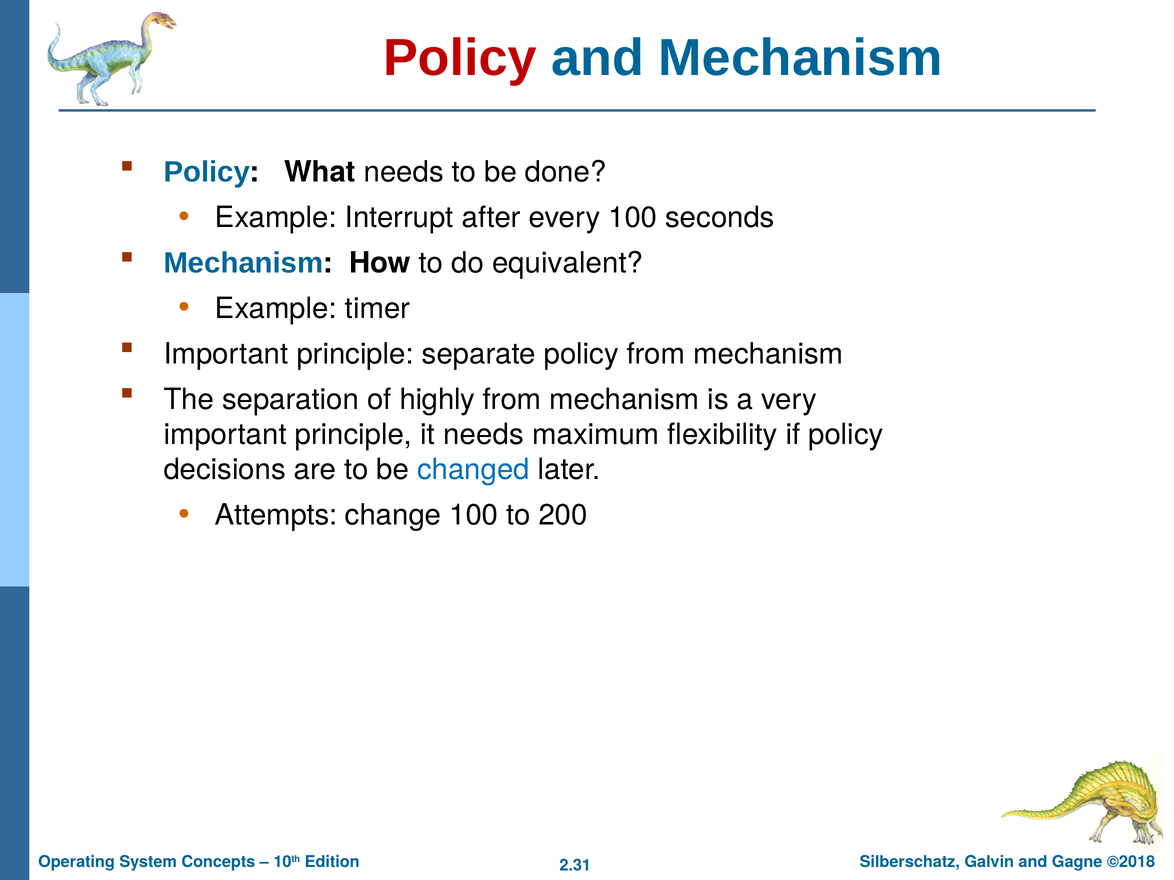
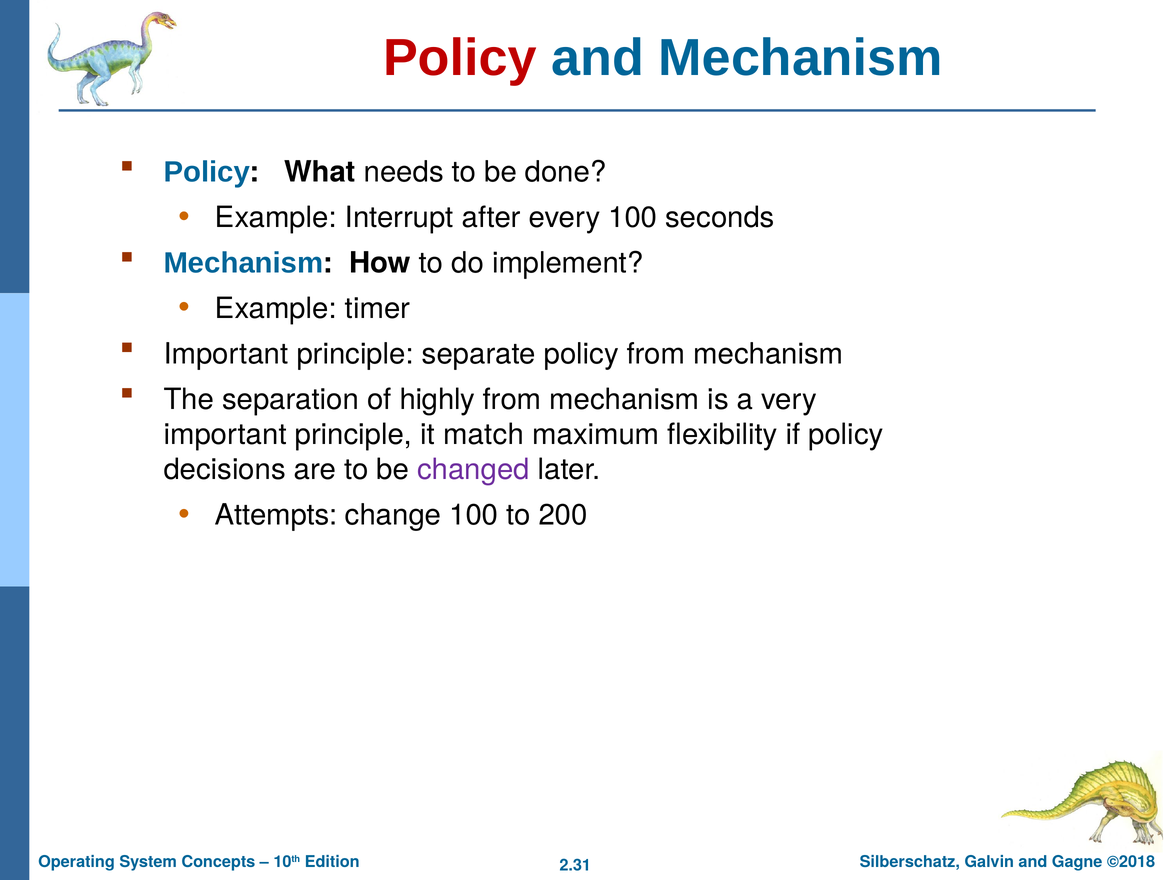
equivalent: equivalent -> implement (568, 263)
it needs: needs -> match (483, 435)
changed colour: blue -> purple (473, 470)
